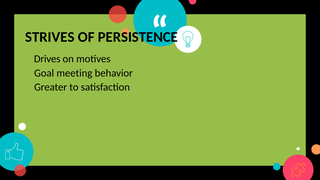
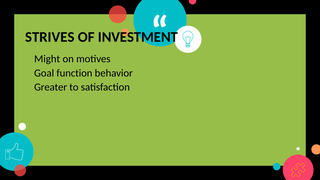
PERSISTENCE: PERSISTENCE -> INVESTMENT (138, 37)
Drives: Drives -> Might (47, 59)
meeting: meeting -> function (74, 73)
